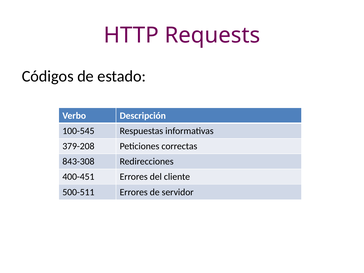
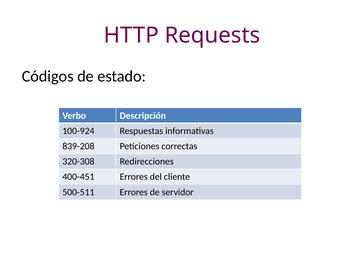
100-545: 100-545 -> 100-924 (78, 131)
379-208: 379-208 -> 839-208 (78, 146)
843-308: 843-308 -> 320-308 (78, 162)
